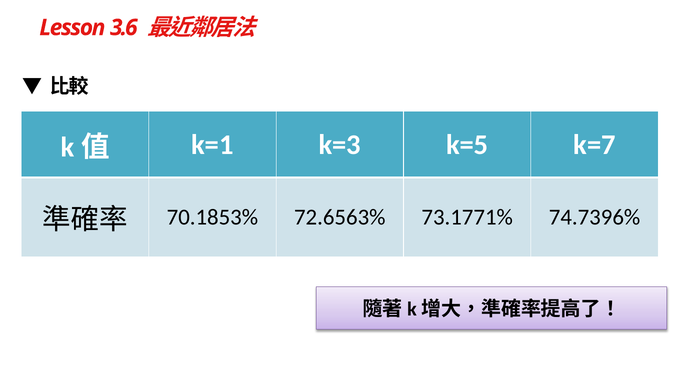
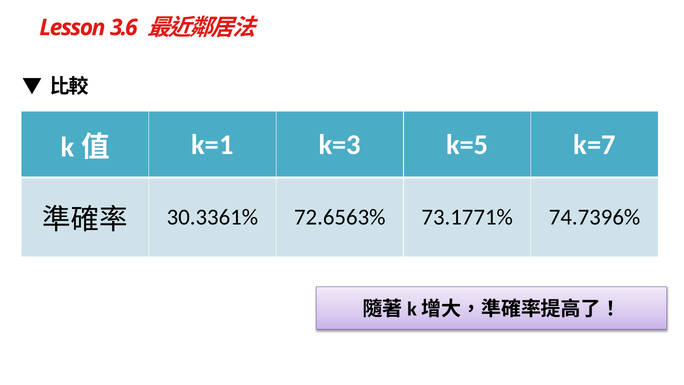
70.1853%: 70.1853% -> 30.3361% (212, 217)
